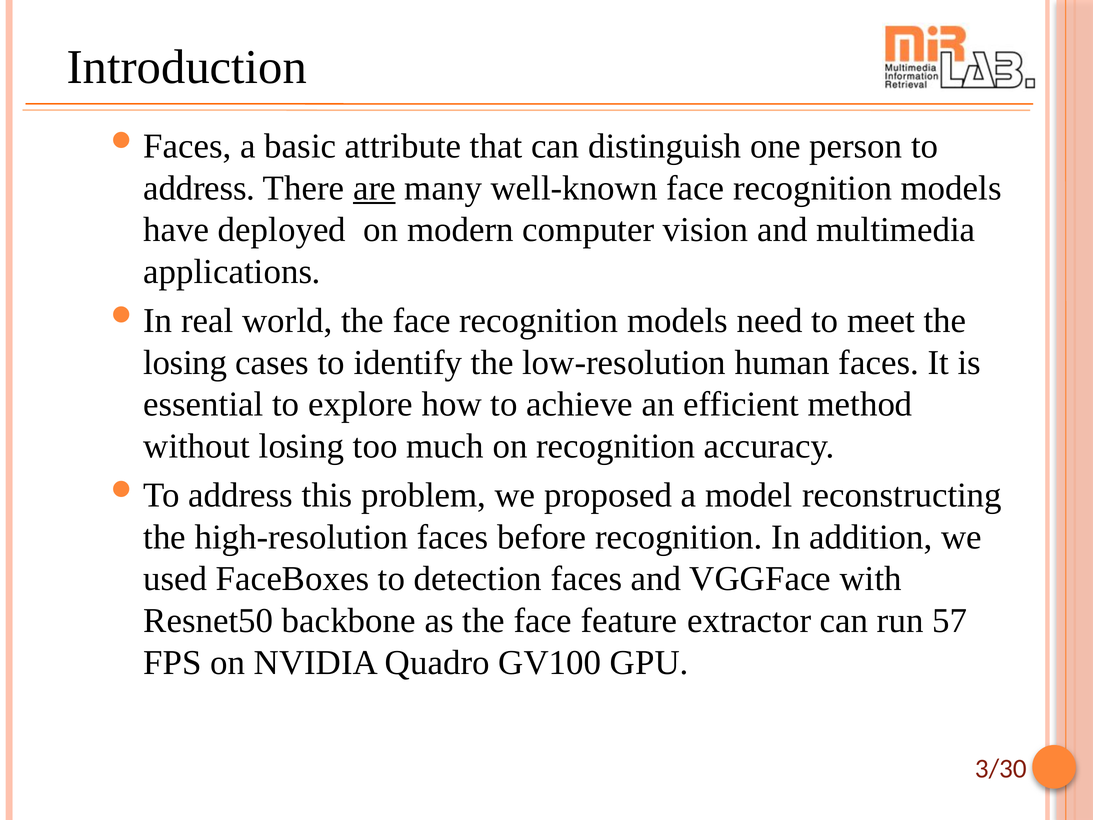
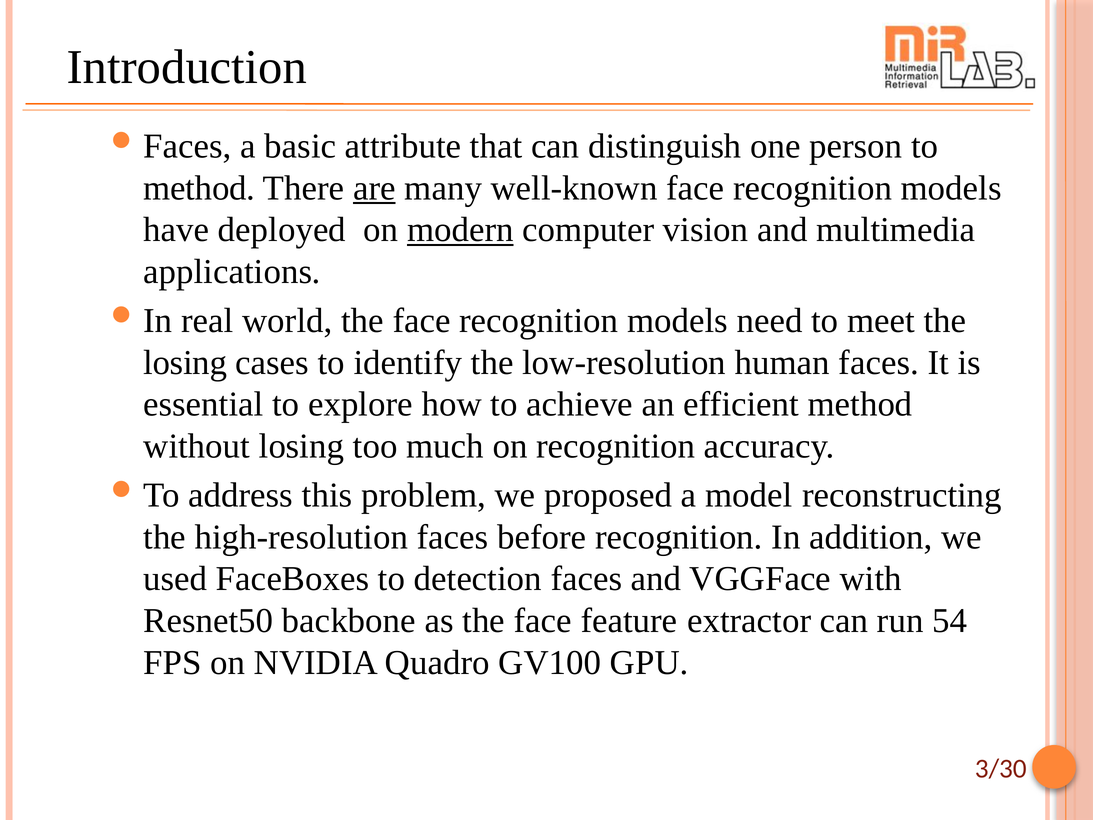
address: address -> method (199, 188)
modern underline: none -> present (460, 230)
57: 57 -> 54 (950, 621)
